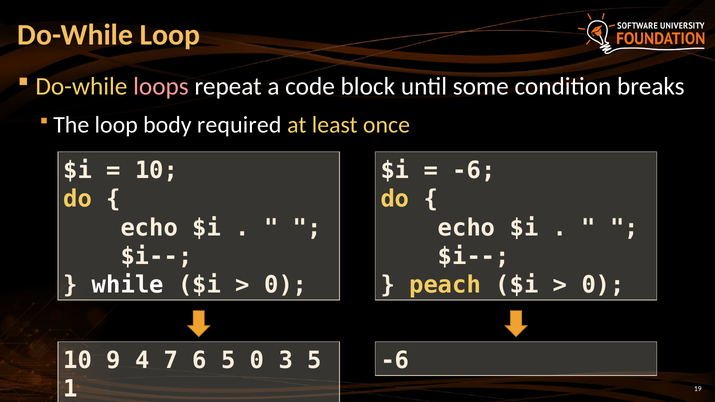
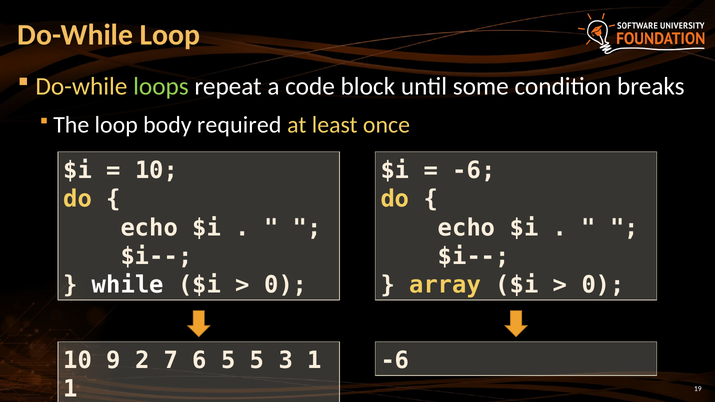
loops colour: pink -> light green (161, 87)
peach: peach -> array (445, 285)
4: 4 -> 2 (142, 361)
5 0: 0 -> 5 (257, 361)
3 5: 5 -> 1 (314, 361)
